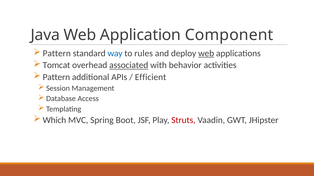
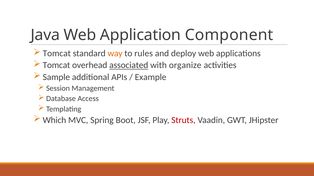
Pattern: Pattern -> Tomcat (57, 54)
way colour: blue -> orange (115, 54)
web underline: present -> none (206, 54)
behavior: behavior -> organize (185, 65)
Pattern: Pattern -> Sample (56, 77)
Efficient: Efficient -> Example (151, 77)
